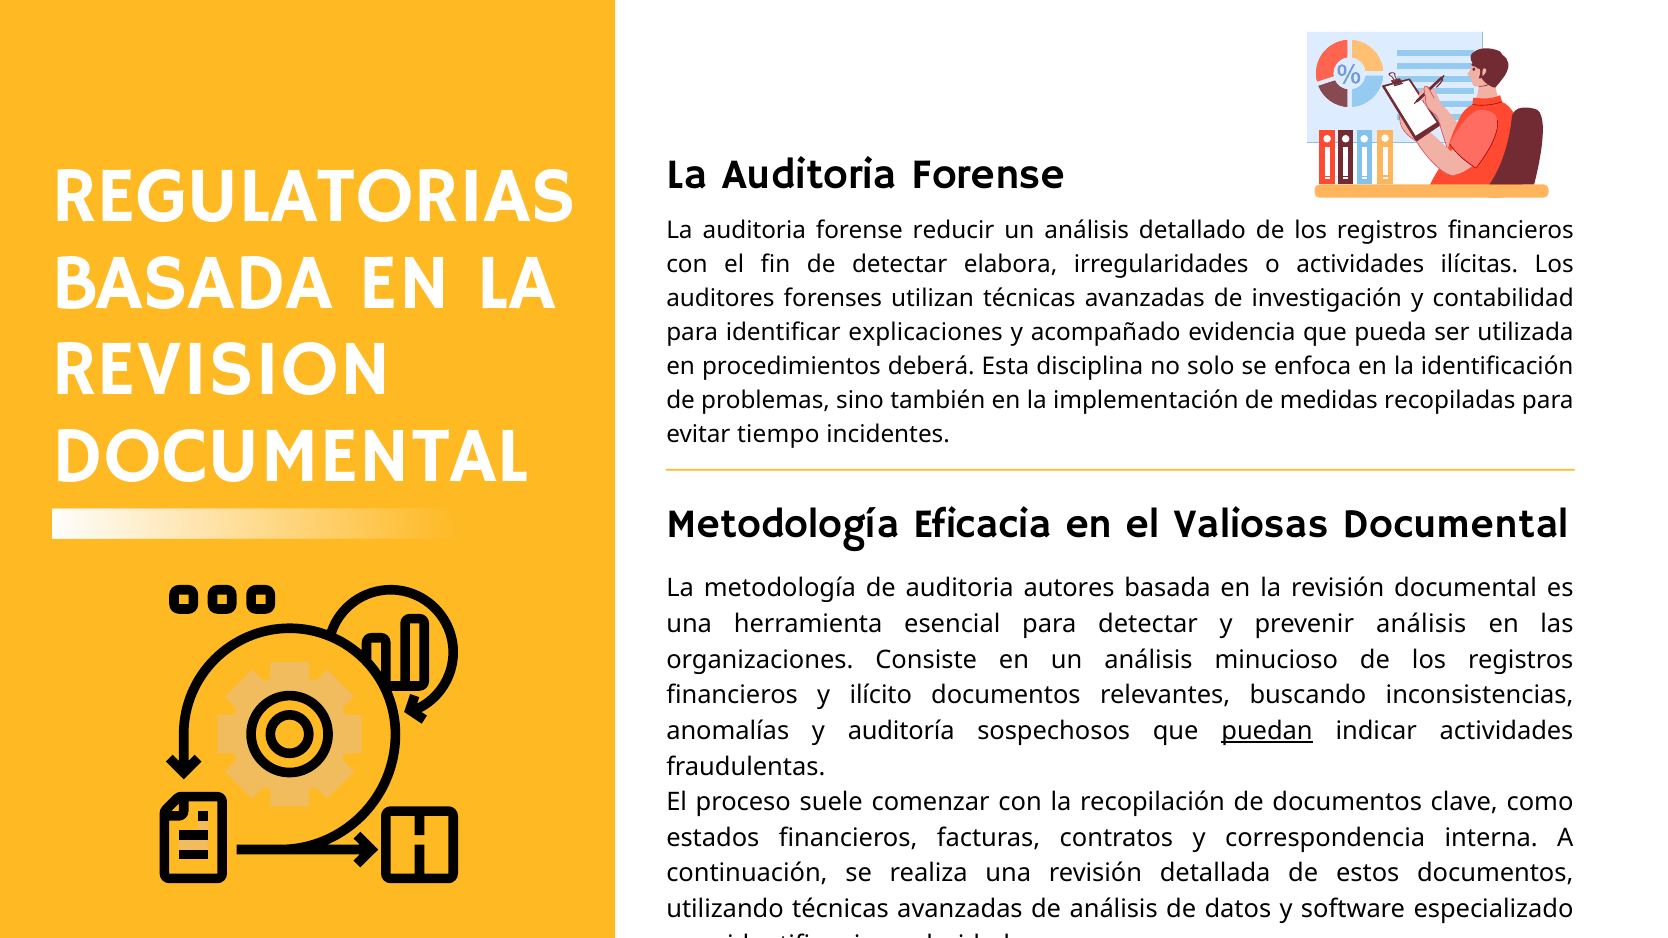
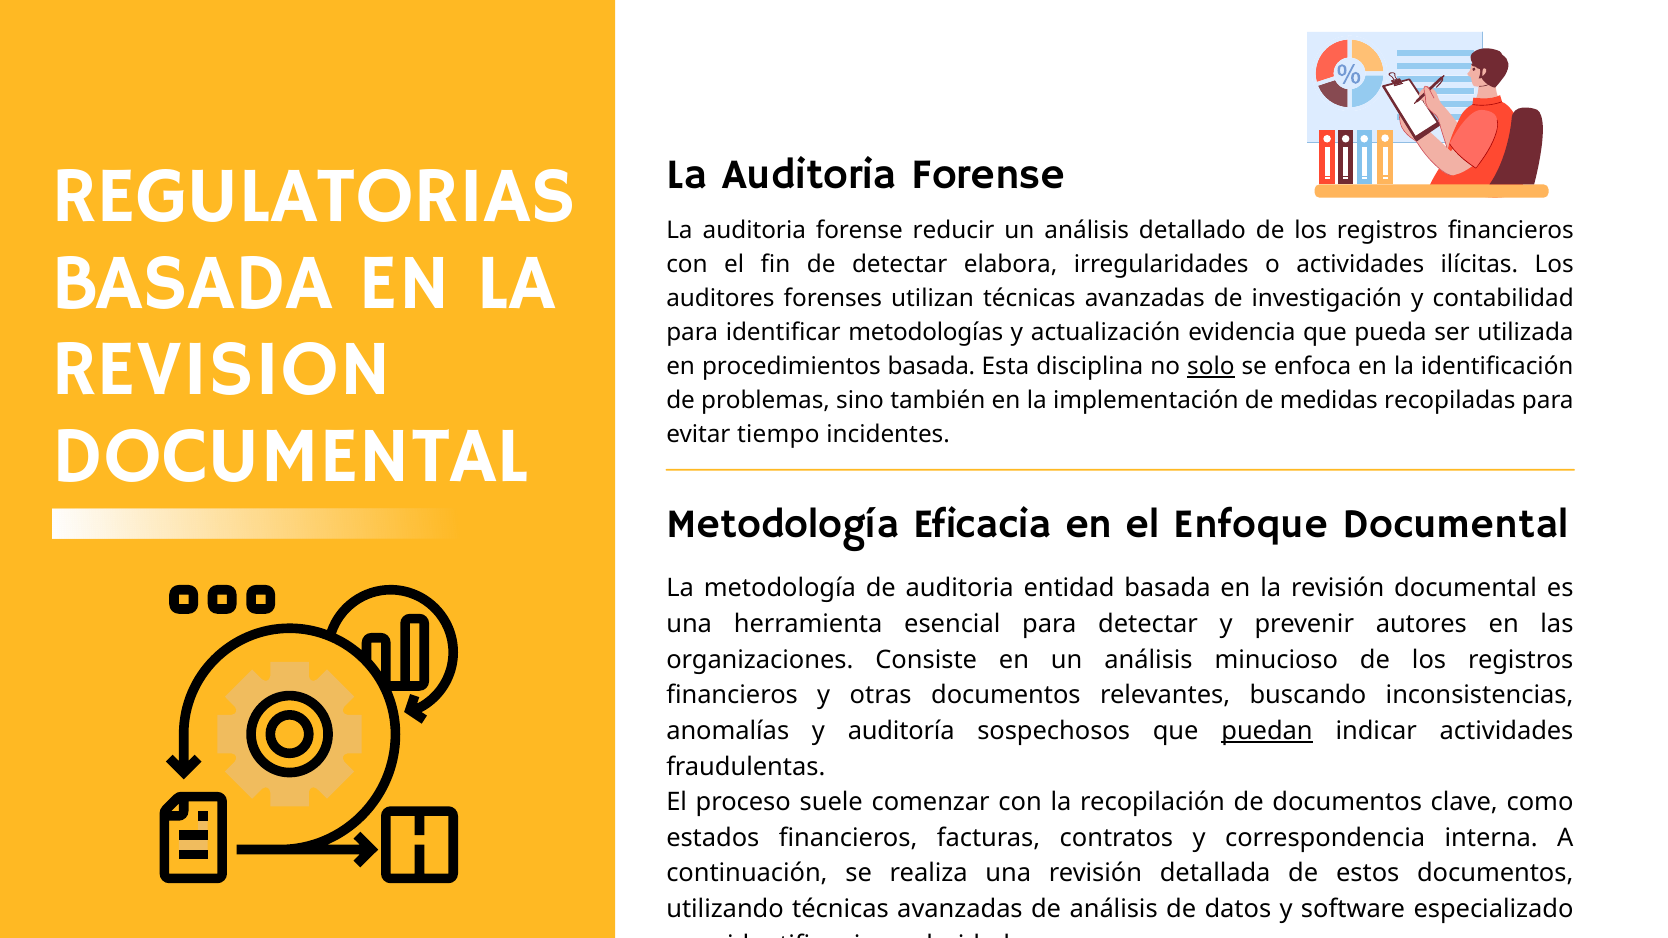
explicaciones: explicaciones -> metodologías (926, 332)
acompañado: acompañado -> actualización (1106, 332)
procedimientos deberá: deberá -> basada (931, 367)
solo underline: none -> present (1211, 367)
Valiosas: Valiosas -> Enfoque (1251, 524)
autores: autores -> entidad (1069, 589)
prevenir análisis: análisis -> autores (1421, 624)
ilícito: ilícito -> otras (881, 696)
